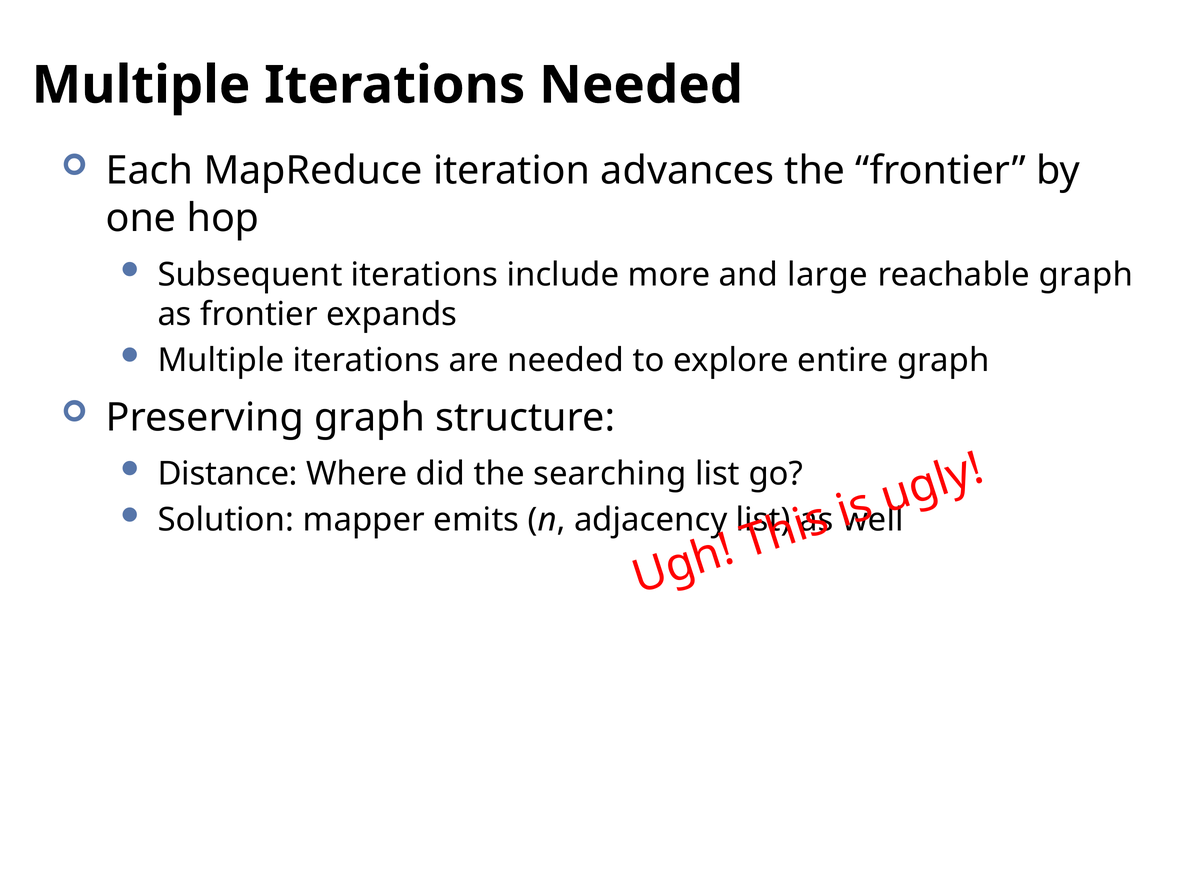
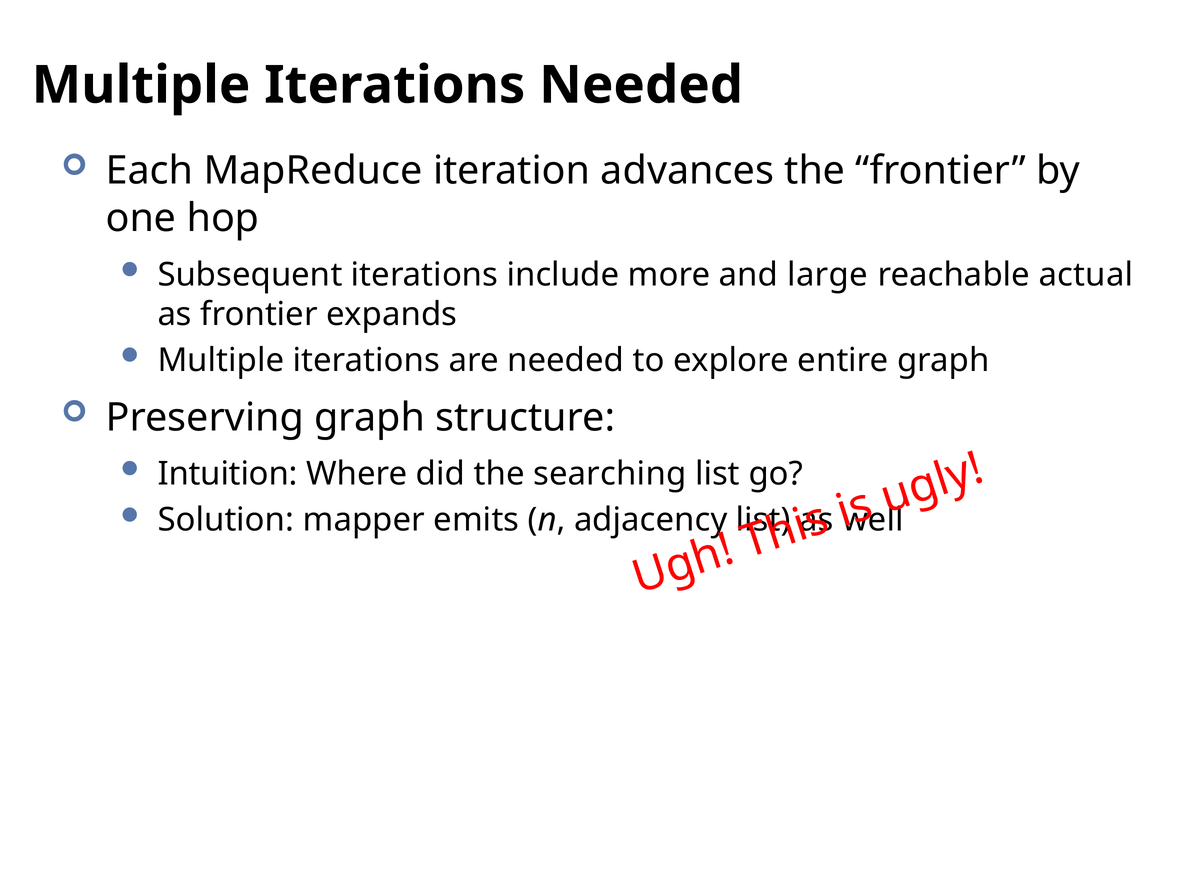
reachable graph: graph -> actual (1086, 274)
Distance: Distance -> Intuition (228, 474)
